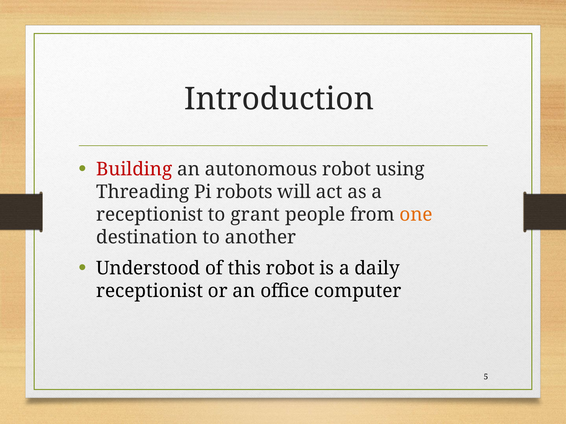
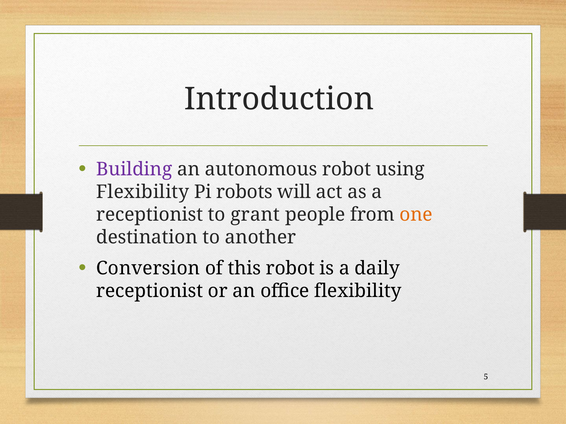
Building colour: red -> purple (134, 170)
Threading: Threading -> Flexibility (143, 192)
Understood: Understood -> Conversion (148, 269)
office computer: computer -> flexibility (358, 291)
